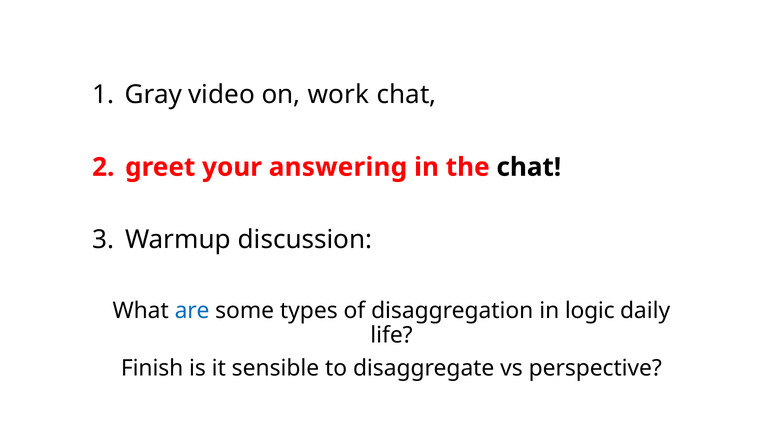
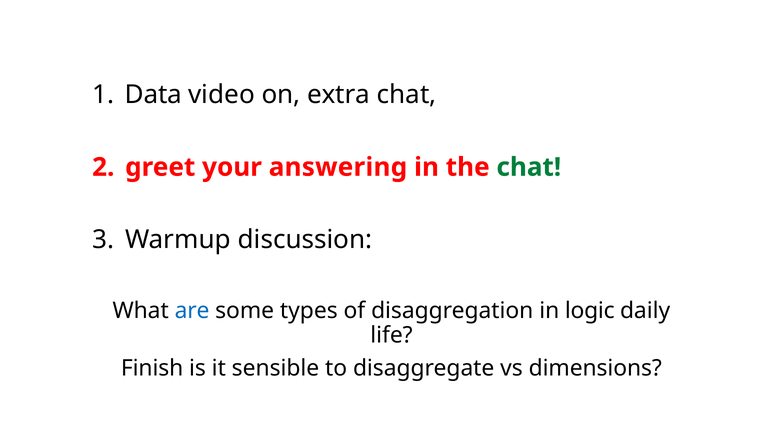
Gray: Gray -> Data (153, 95)
work: work -> extra (339, 95)
chat colour: black -> green (529, 167)
perspective: perspective -> dimensions (595, 369)
